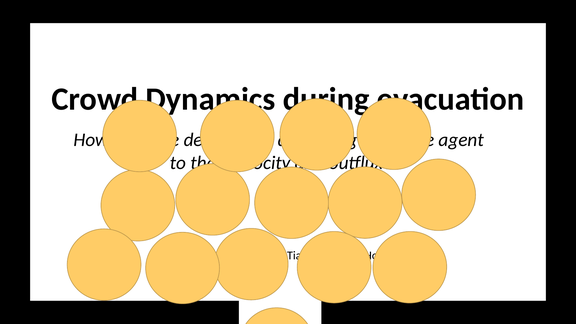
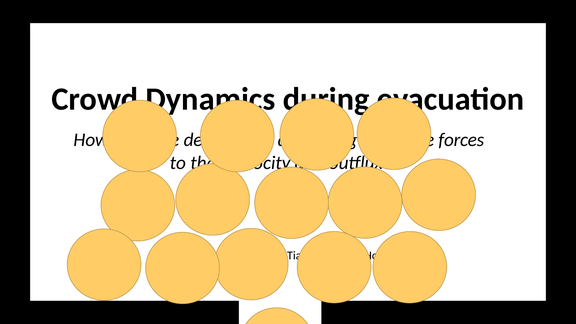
agent: agent -> forces (461, 140)
